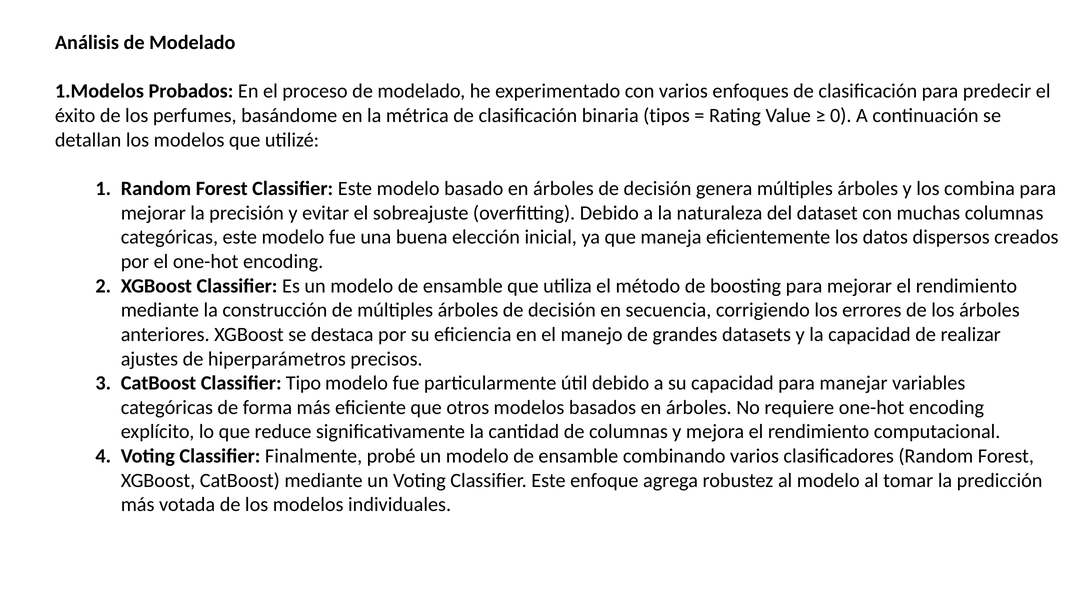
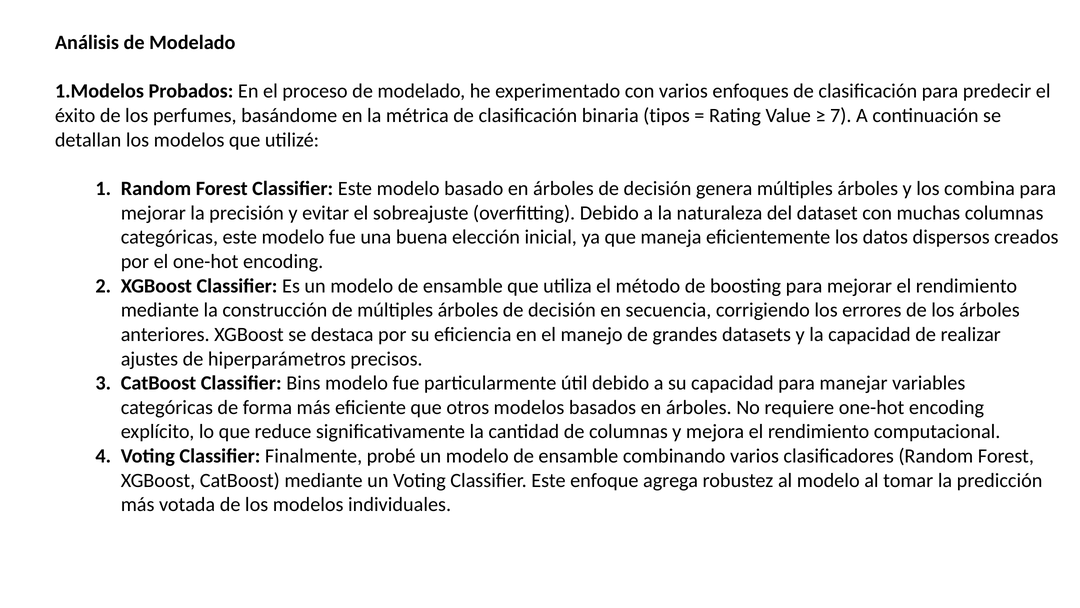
0: 0 -> 7 (841, 116)
Tipo: Tipo -> Bins (303, 383)
